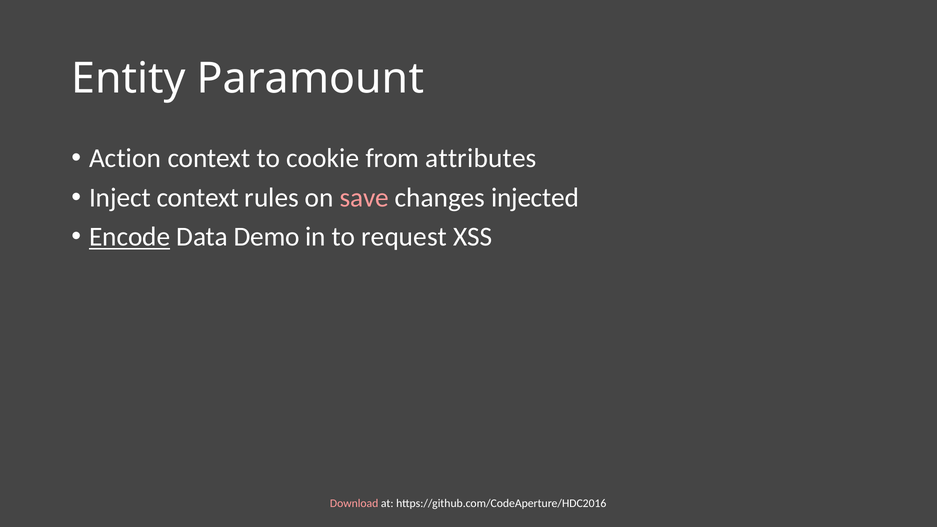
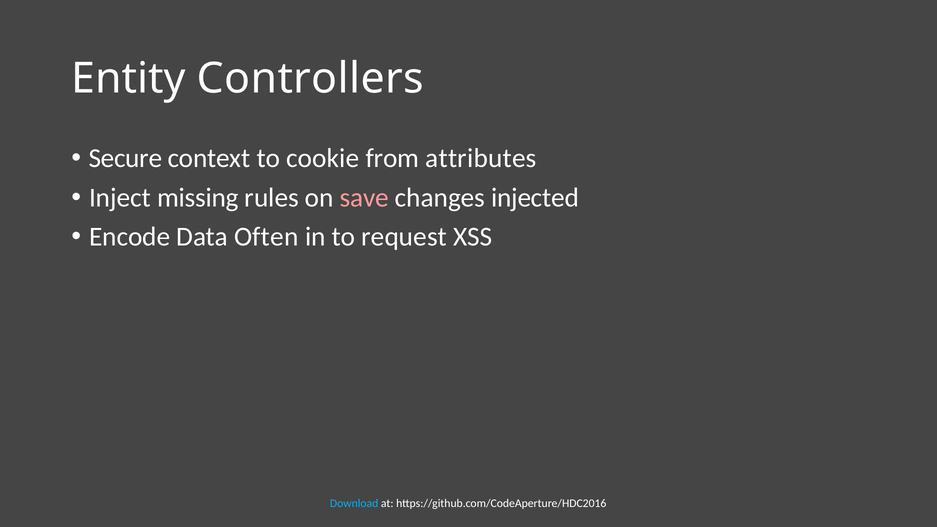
Paramount: Paramount -> Controllers (310, 79)
Action: Action -> Secure (125, 158)
Inject context: context -> missing (198, 198)
Encode underline: present -> none (130, 237)
Demo: Demo -> Often (266, 237)
Download colour: pink -> light blue (354, 503)
